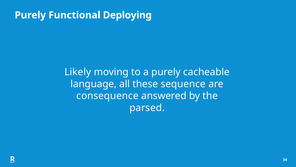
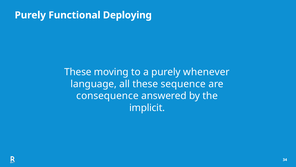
Likely: Likely -> These (78, 72)
cacheable: cacheable -> whenever (206, 72)
parsed: parsed -> implicit (147, 107)
